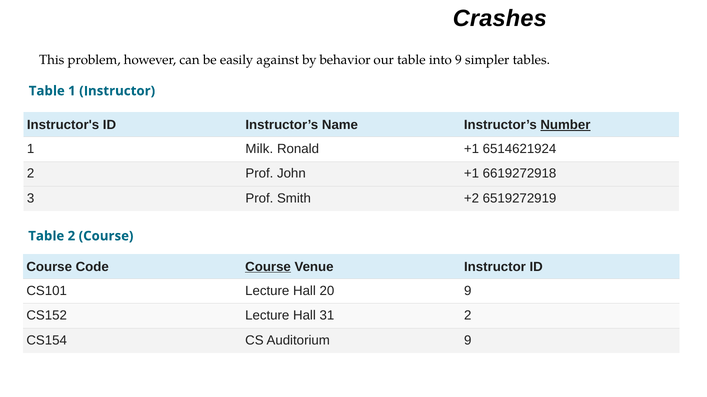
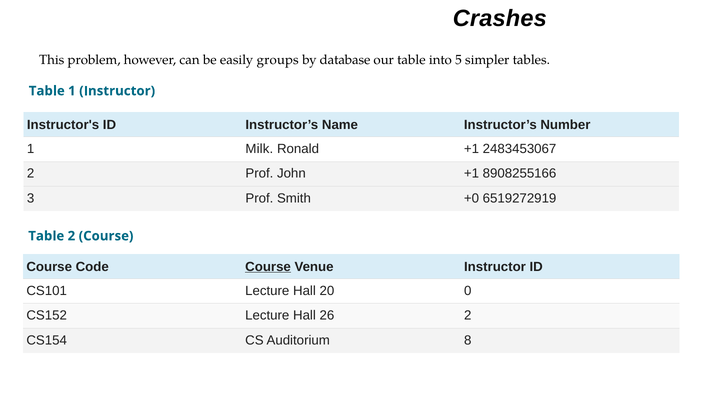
against: against -> groups (278, 60)
behavior: behavior -> database (345, 60)
into 9: 9 -> 5 (458, 60)
Number underline: present -> none (565, 125)
6514621924: 6514621924 -> 2483453067 (520, 149)
6619272918: 6619272918 -> 8908255166 (520, 174)
+2: +2 -> +0 (471, 199)
20 9: 9 -> 0 (468, 291)
31: 31 -> 26 (327, 316)
Auditorium 9: 9 -> 8 (468, 341)
